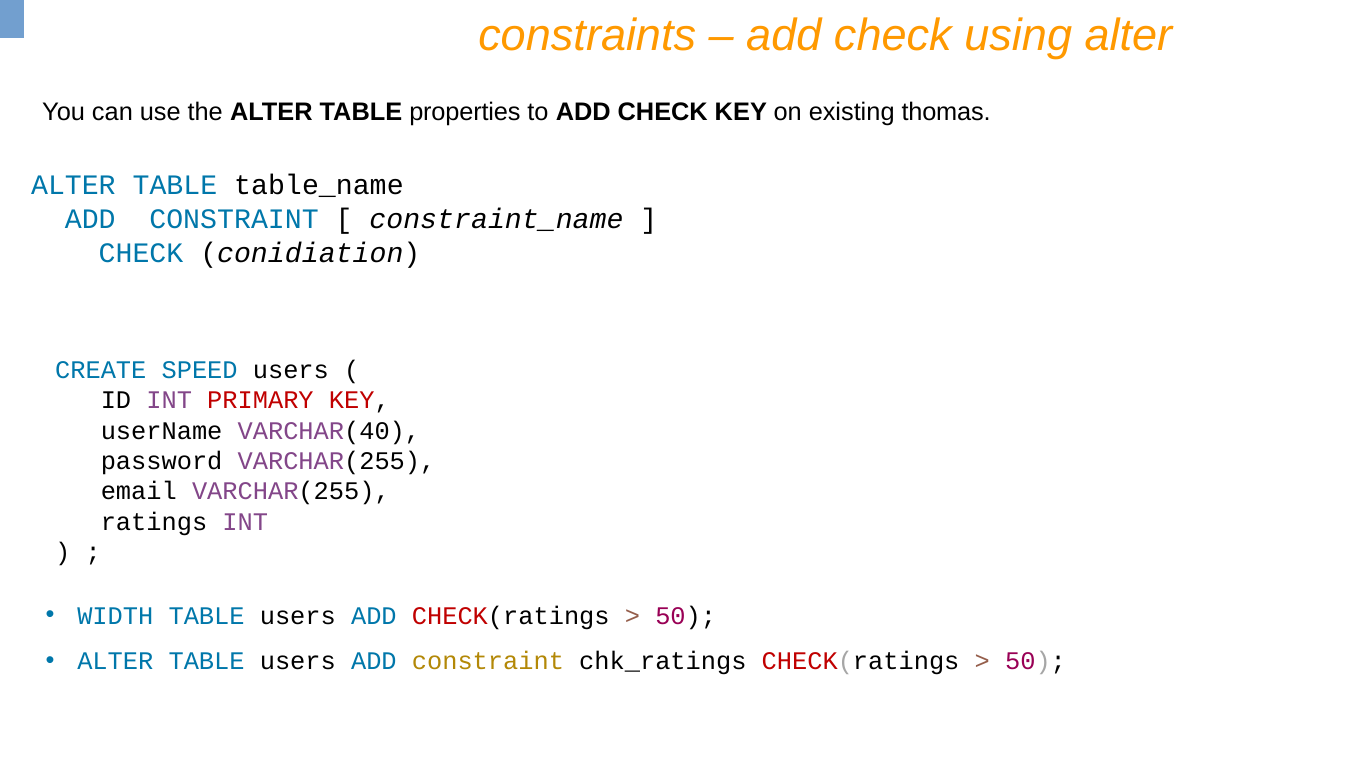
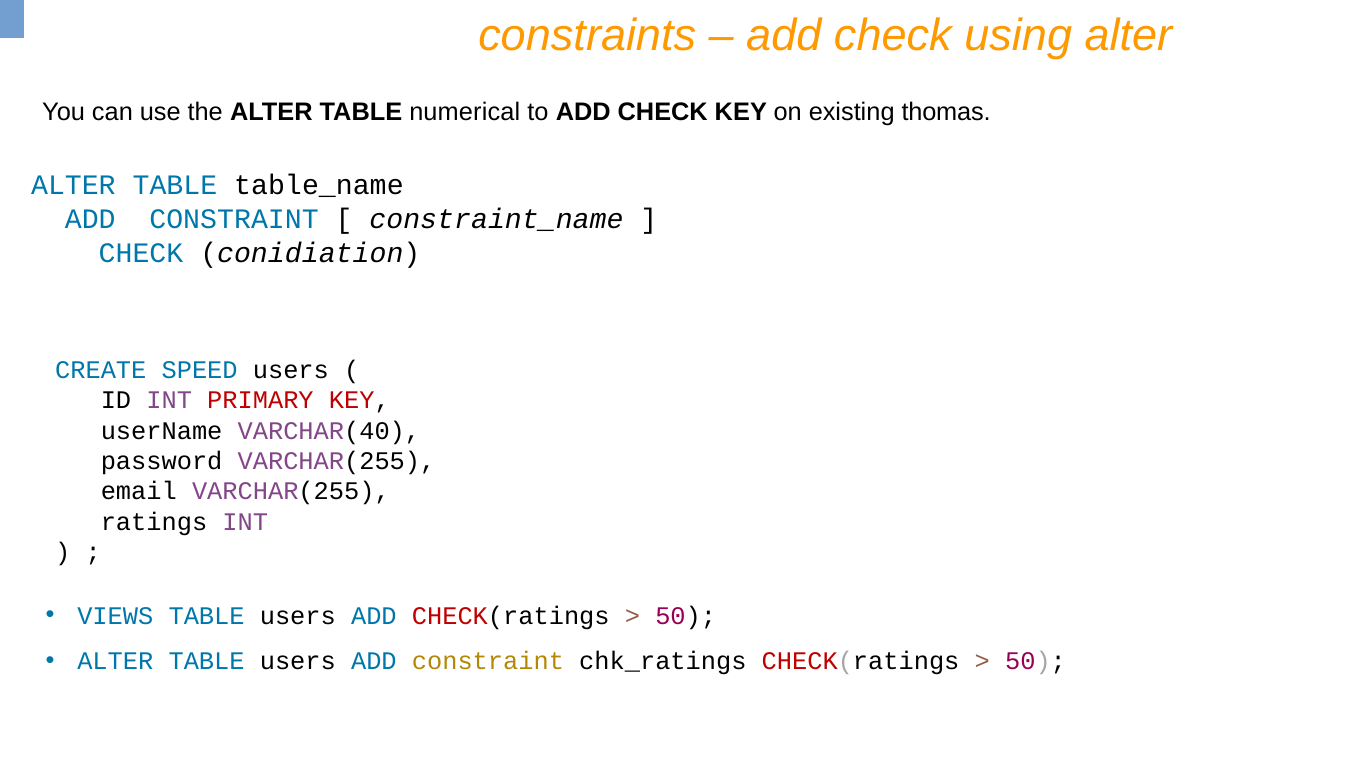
properties: properties -> numerical (465, 113)
WIDTH: WIDTH -> VIEWS (115, 616)
